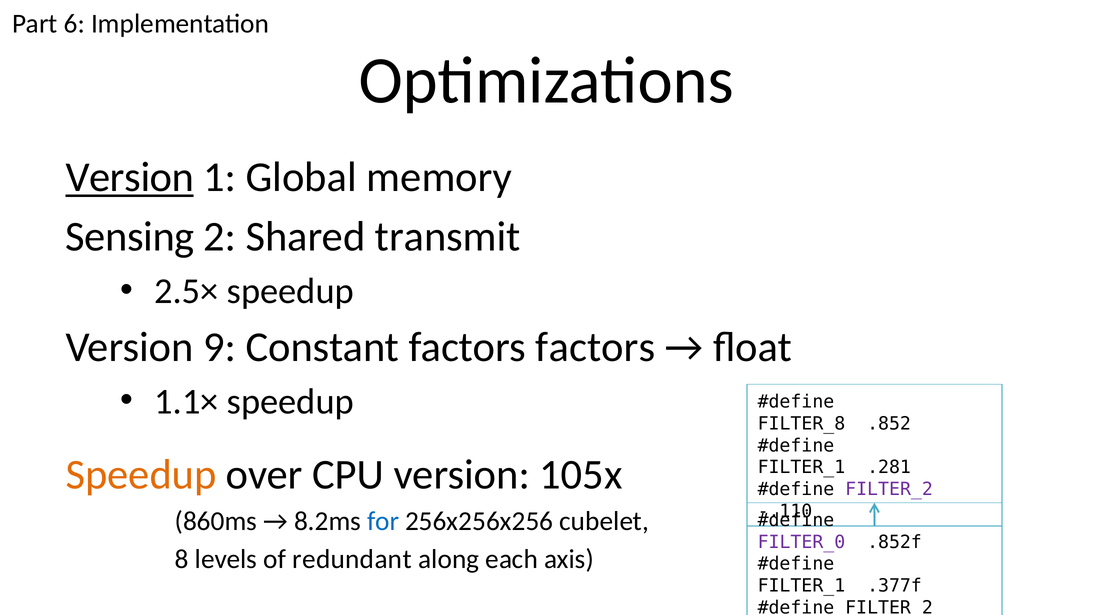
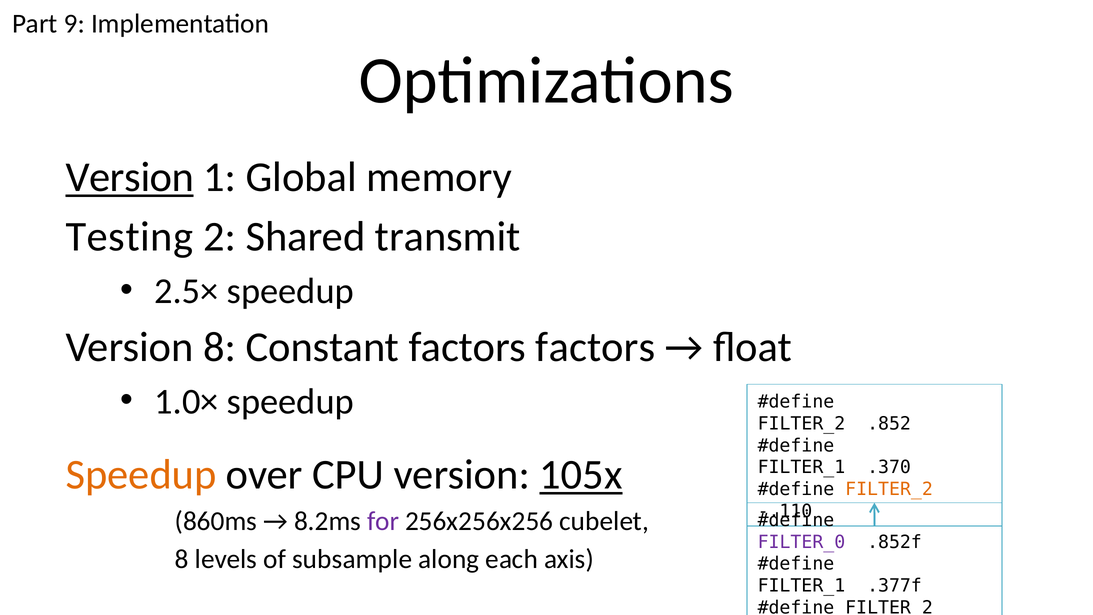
6: 6 -> 9 (74, 24)
Sensing: Sensing -> Testing (129, 237)
Version 9: 9 -> 8 (220, 347)
1.1×: 1.1× -> 1.0× (187, 401)
FILTER_8: FILTER_8 -> FILTER_2 (801, 424)
105x underline: none -> present (581, 475)
.281: .281 -> .370 (889, 467)
FILTER_2 colour: purple -> orange (889, 489)
for colour: blue -> purple (383, 521)
redundant: redundant -> subsample (352, 559)
